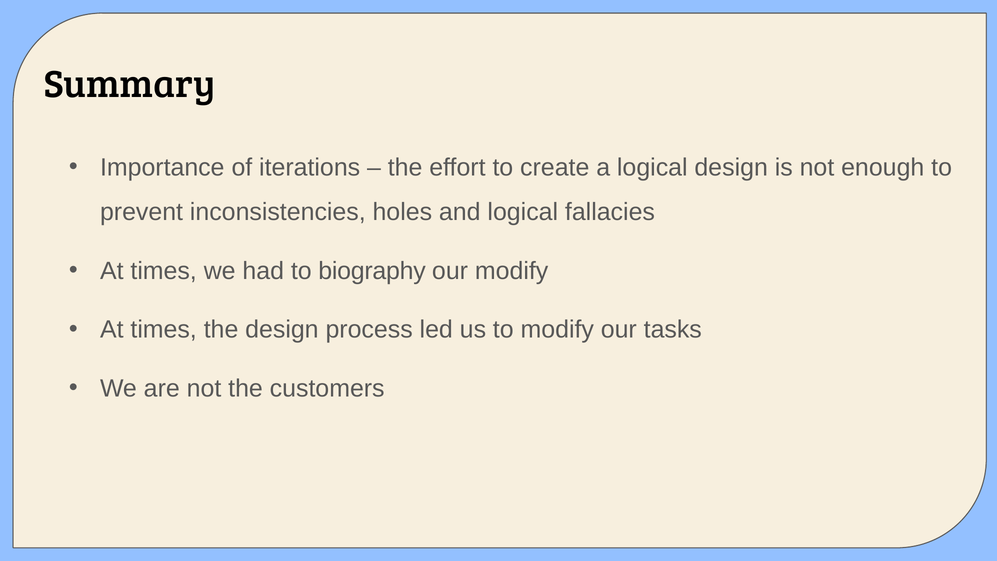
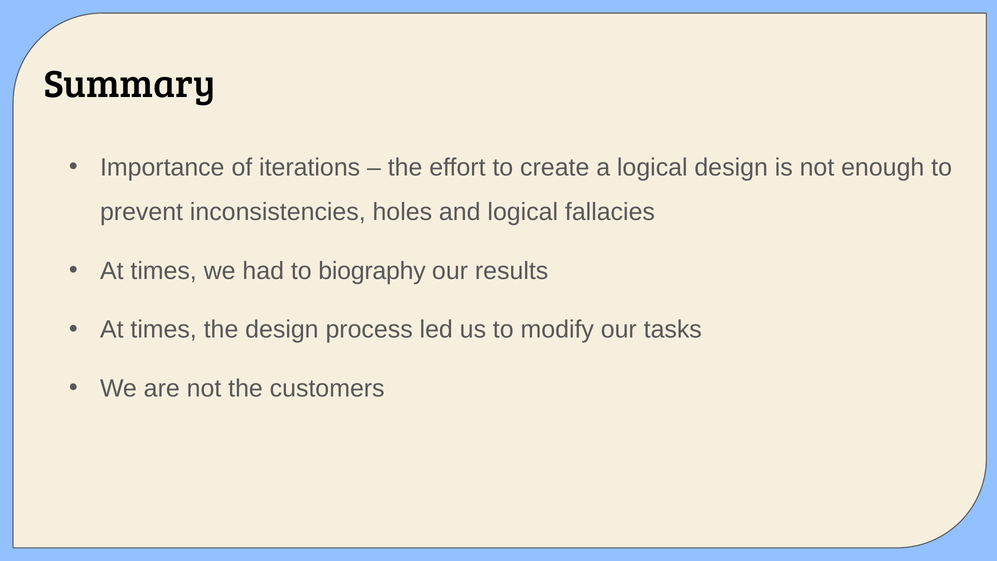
our modify: modify -> results (512, 271)
